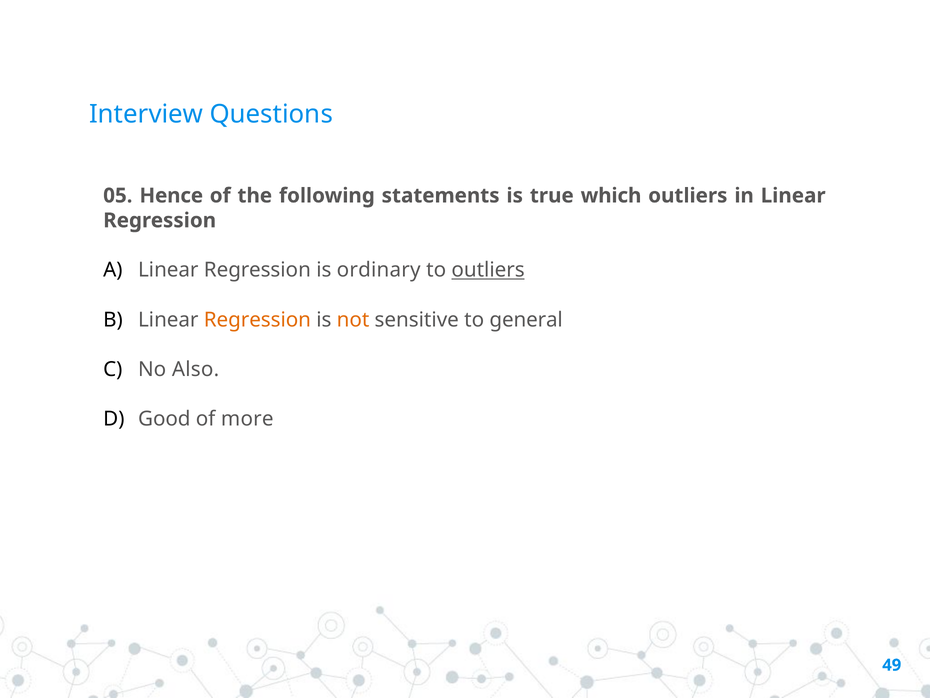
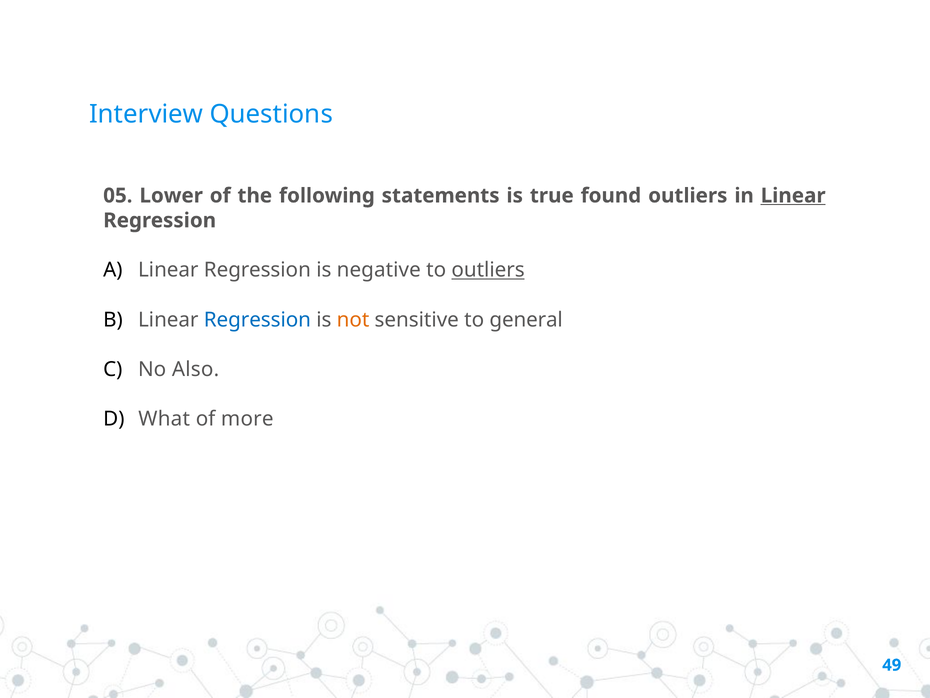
Hence: Hence -> Lower (171, 196)
which: which -> found (611, 196)
Linear underline: none -> present (793, 196)
ordinary: ordinary -> negative (379, 270)
Regression colour: orange -> blue (257, 319)
Good: Good -> What (164, 419)
